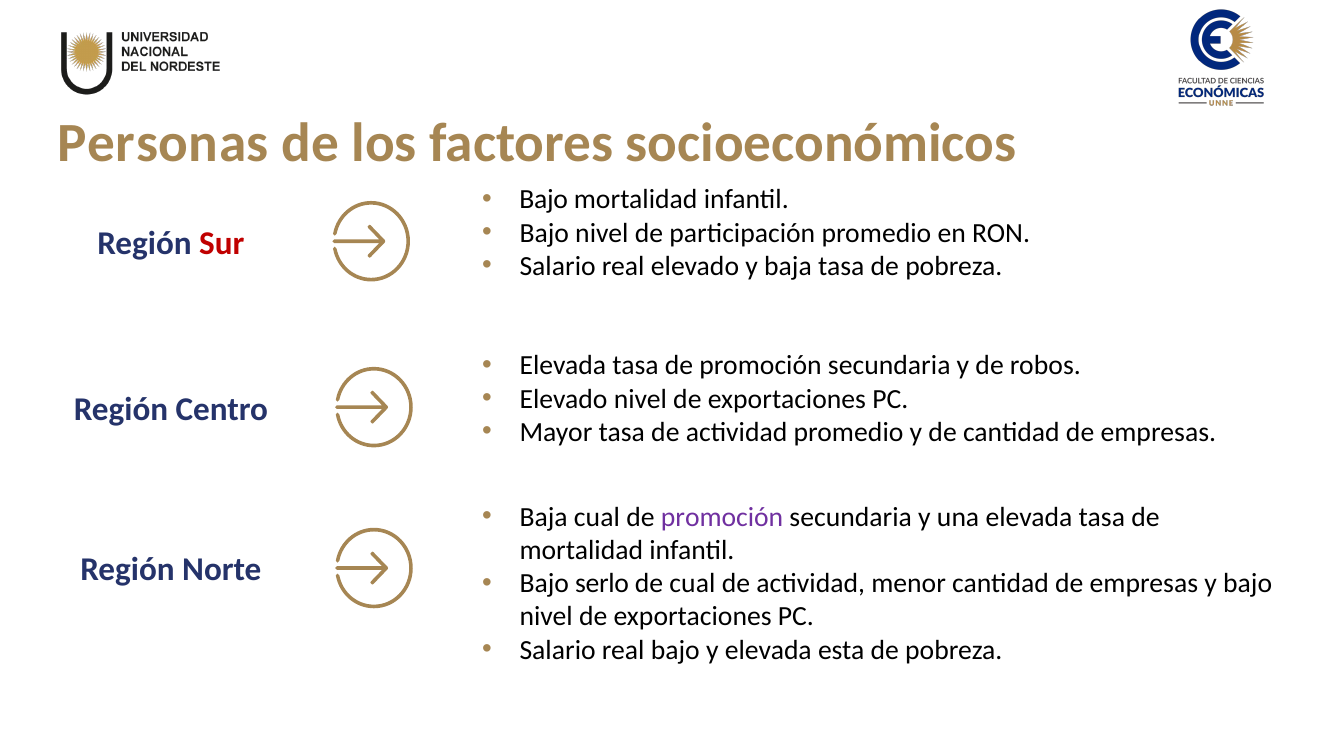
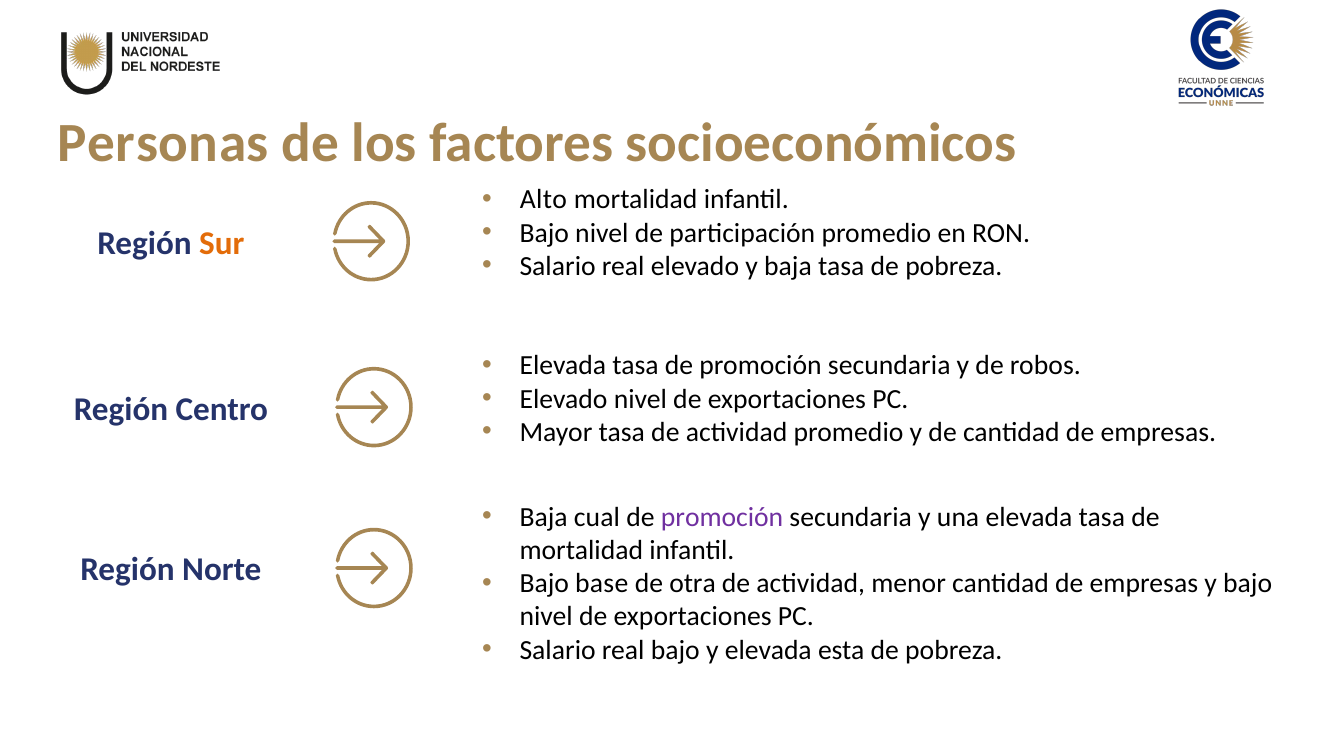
Bajo: Bajo -> Alto (543, 200)
Sur colour: red -> orange (222, 243)
serlo: serlo -> base (602, 584)
de cual: cual -> otra (693, 584)
